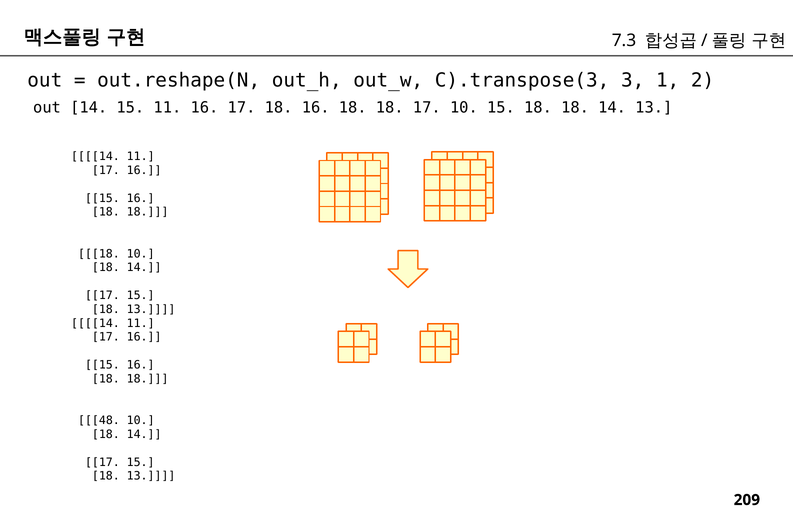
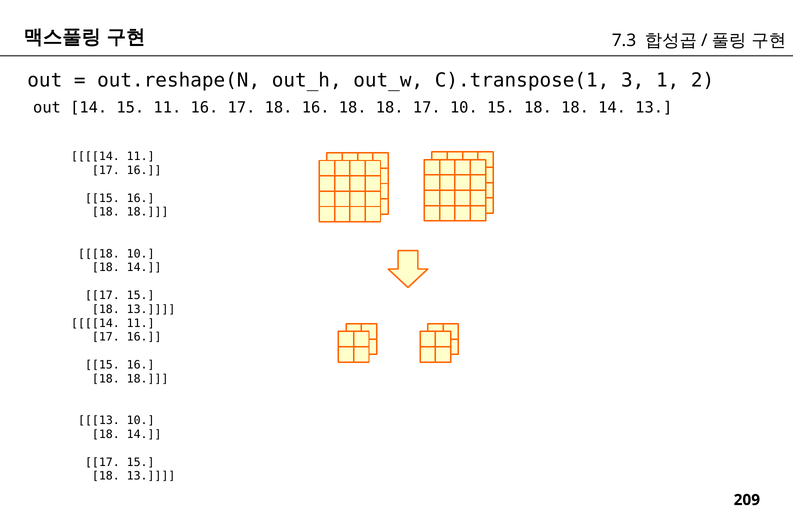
C).transpose(3: C).transpose(3 -> C).transpose(1 (522, 80)
48: 48 -> 13 (99, 420)
